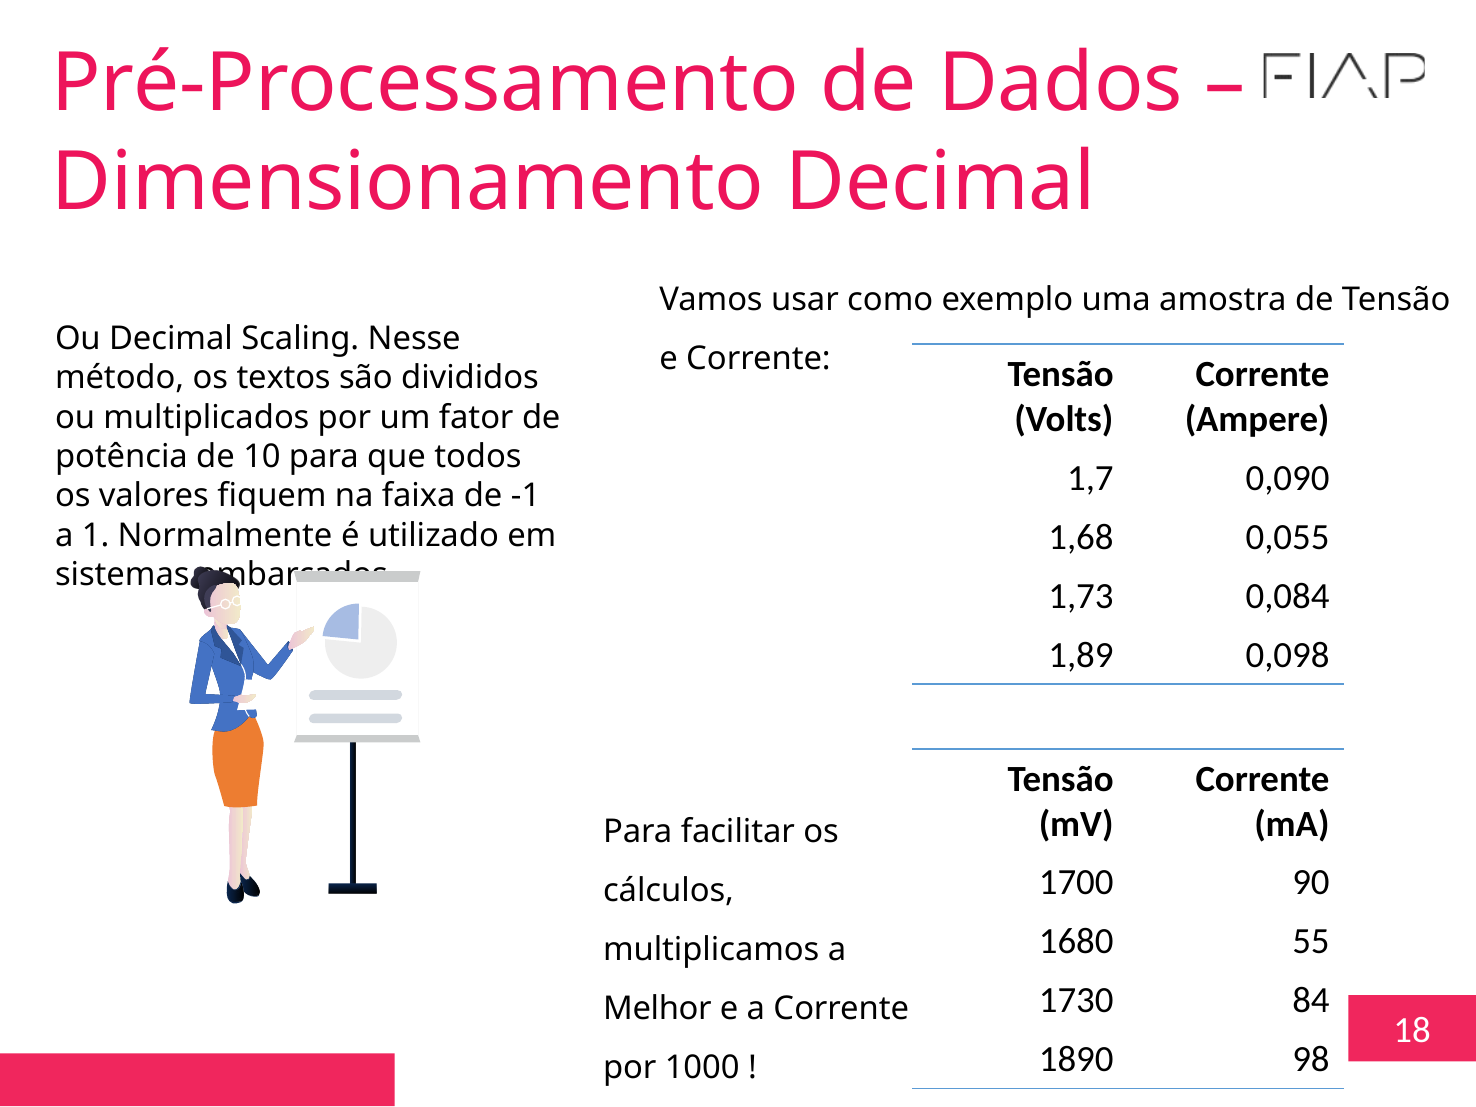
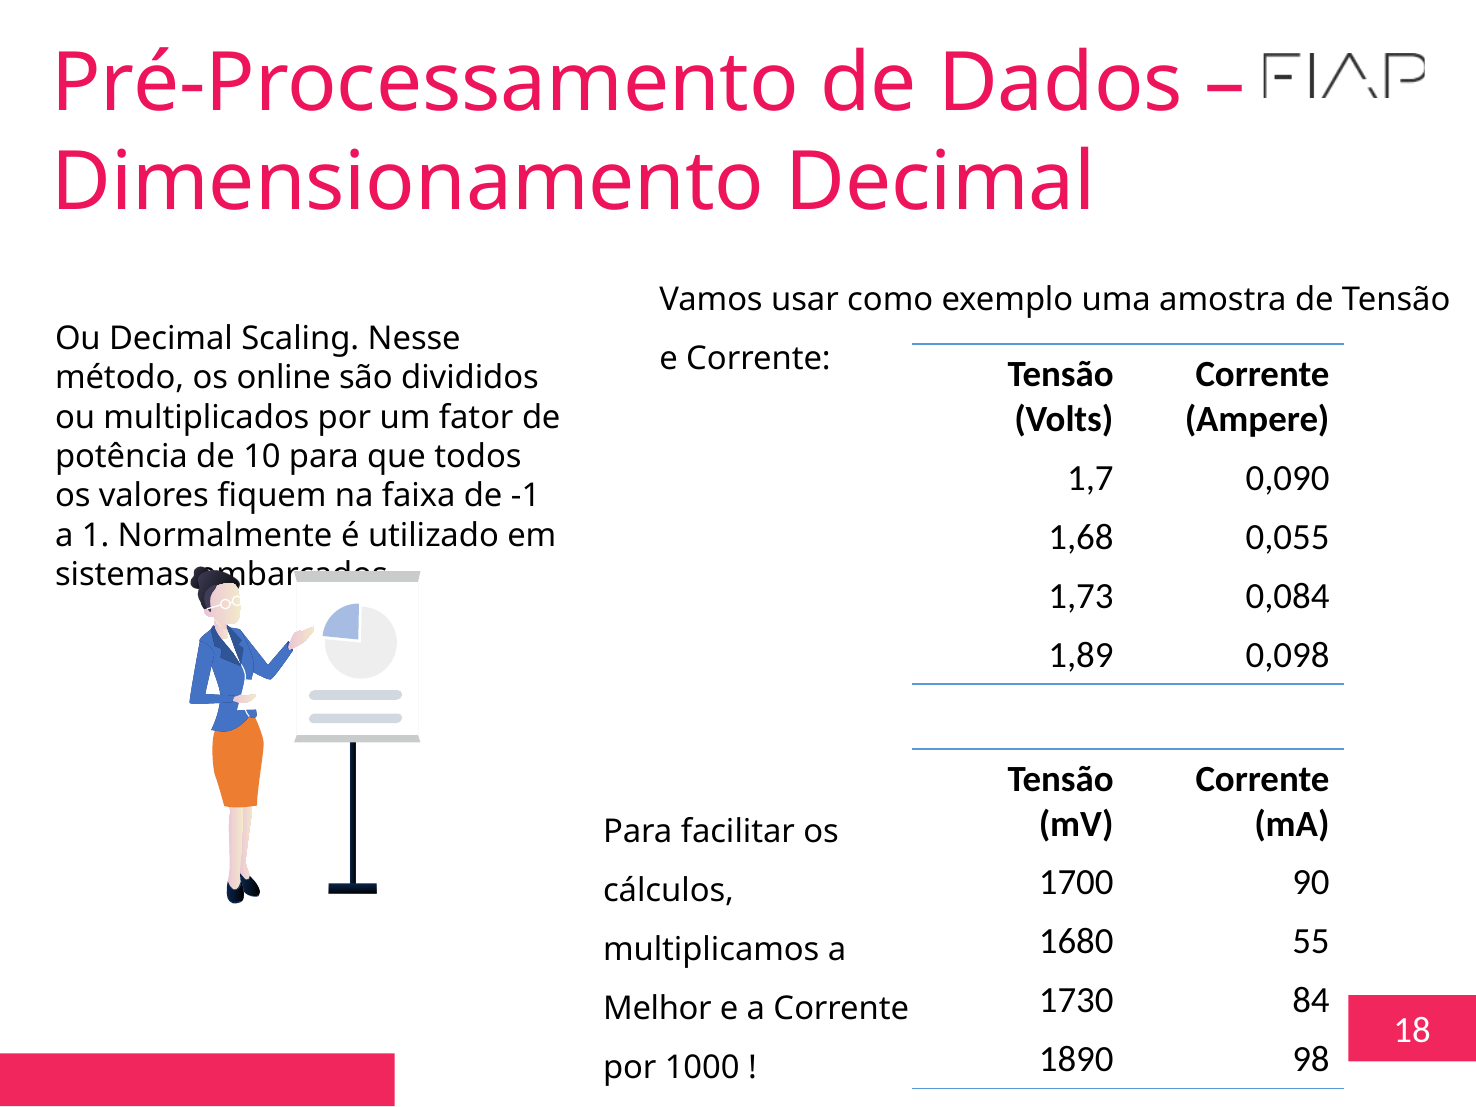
textos: textos -> online (284, 378)
